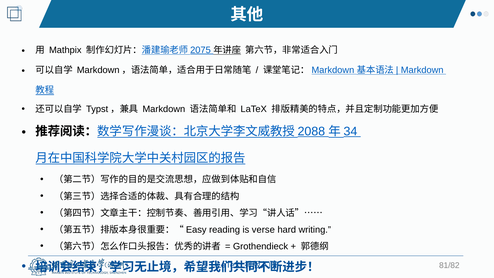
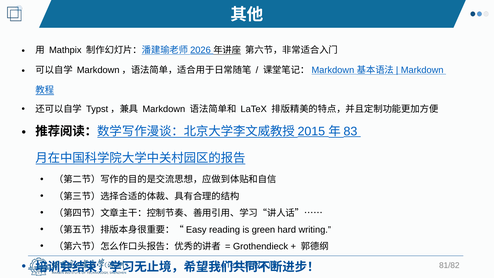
2075: 2075 -> 2026 (200, 50)
2088: 2088 -> 2015 (311, 131)
34: 34 -> 83 (350, 131)
verse: verse -> green (263, 230)
